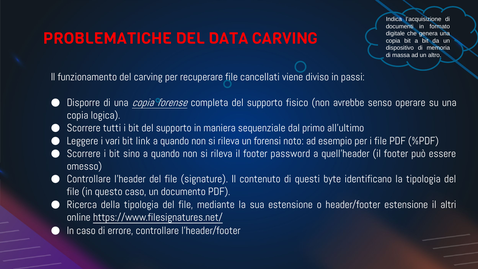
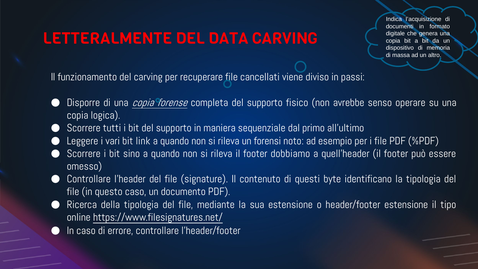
PROBLEMATICHE: PROBLEMATICHE -> LETTERALMENTE (108, 39)
password: password -> dobbiamo (290, 154)
altri: altri -> tipo (448, 204)
